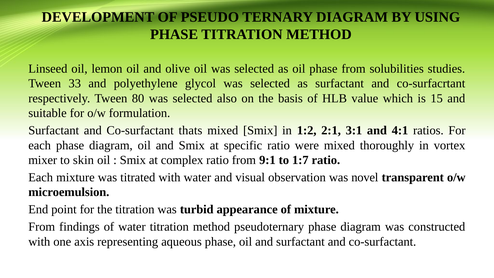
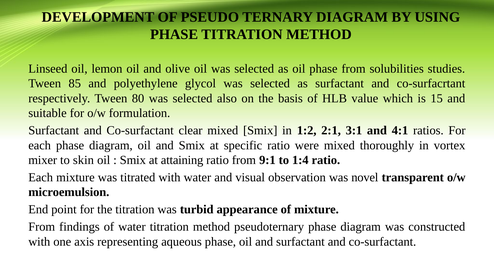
33: 33 -> 85 (75, 83)
thats: thats -> clear (191, 130)
complex: complex -> attaining (182, 160)
1:7: 1:7 -> 1:4 (300, 160)
